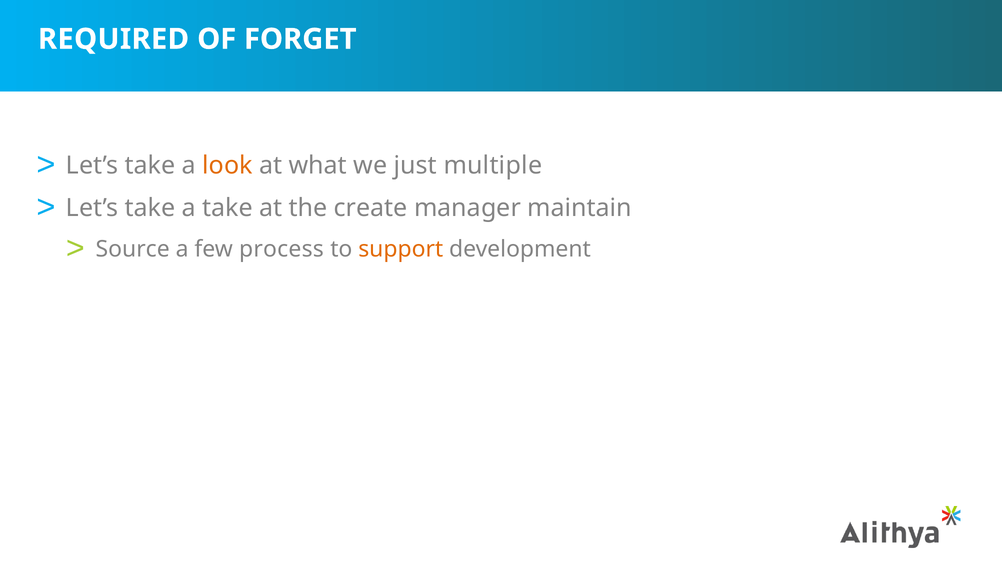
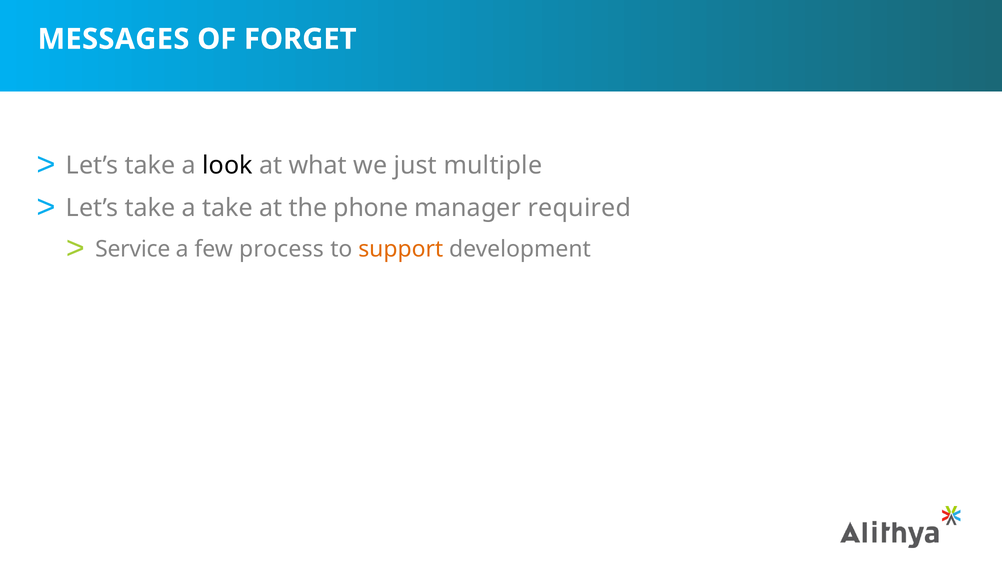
REQUIRED: REQUIRED -> MESSAGES (113, 39)
look colour: orange -> black (228, 165)
create: create -> phone (371, 208)
maintain: maintain -> required (579, 208)
Source: Source -> Service (133, 249)
